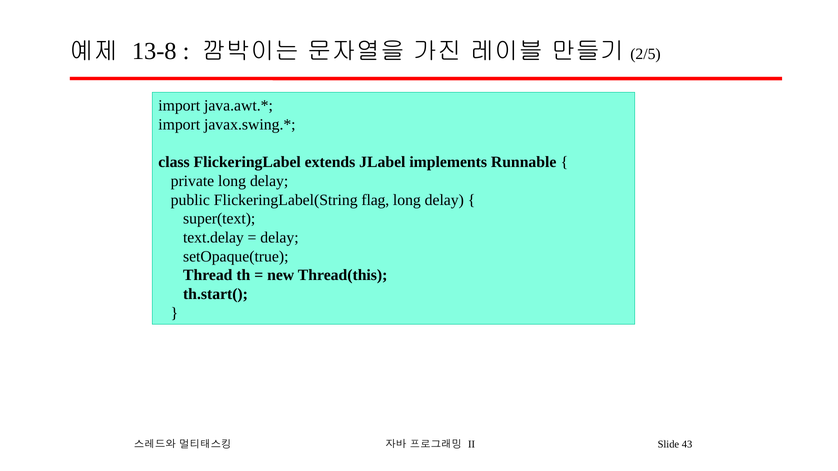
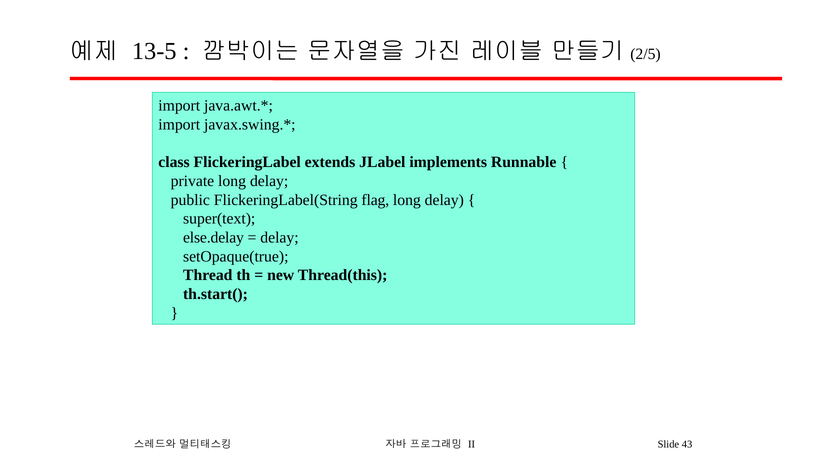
13-8: 13-8 -> 13-5 (154, 51)
text.delay: text.delay -> else.delay (213, 238)
